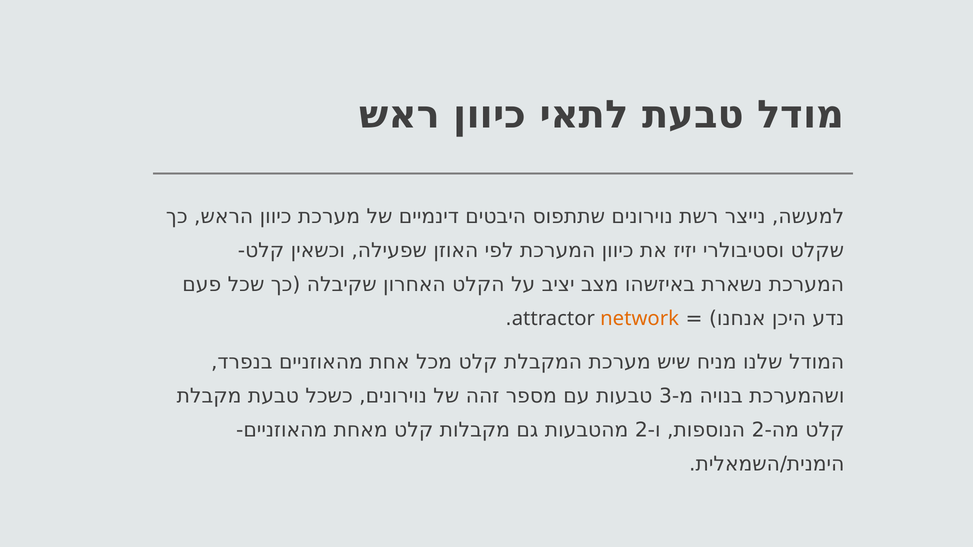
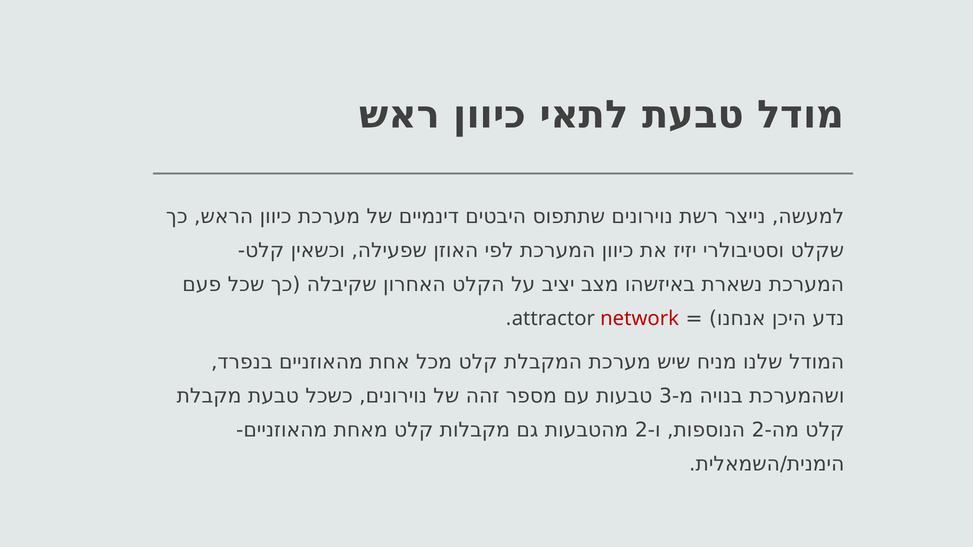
network colour: orange -> red (640, 319)
